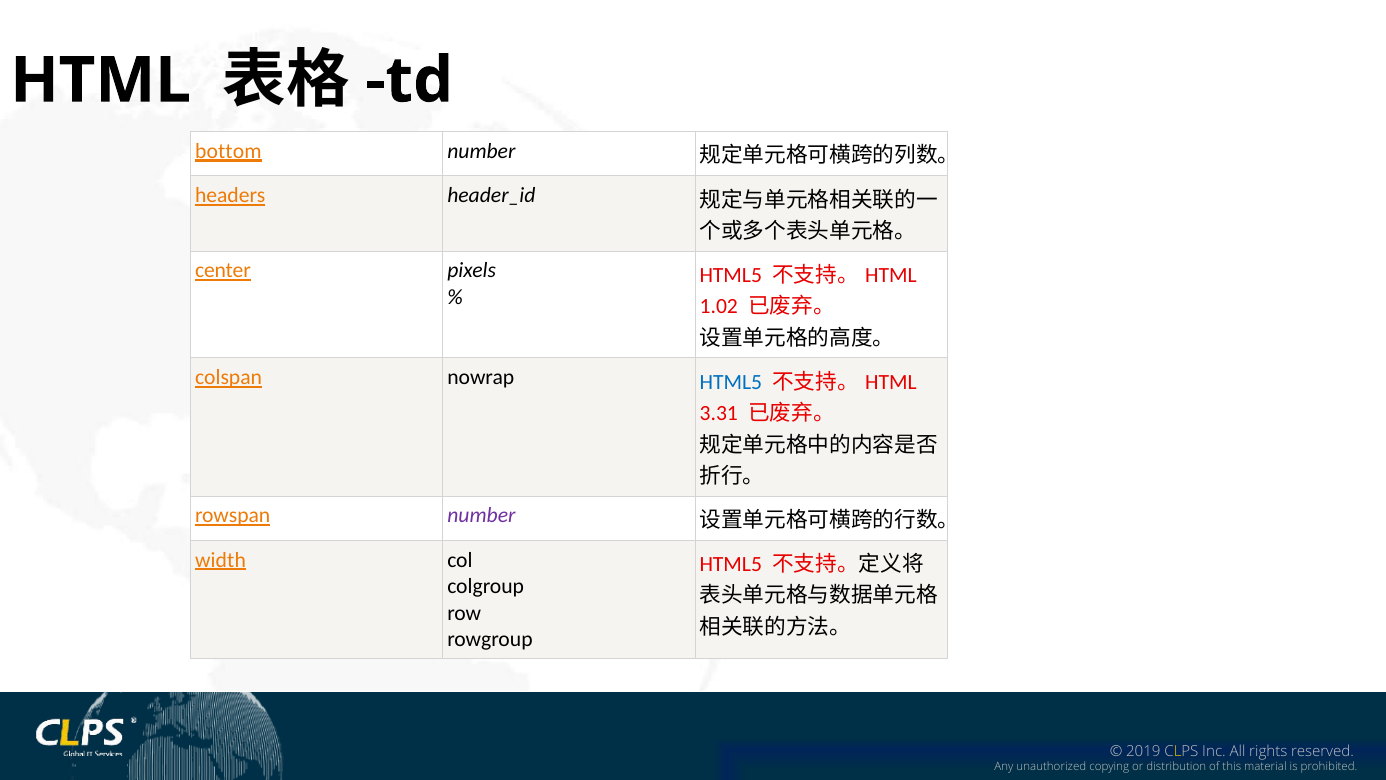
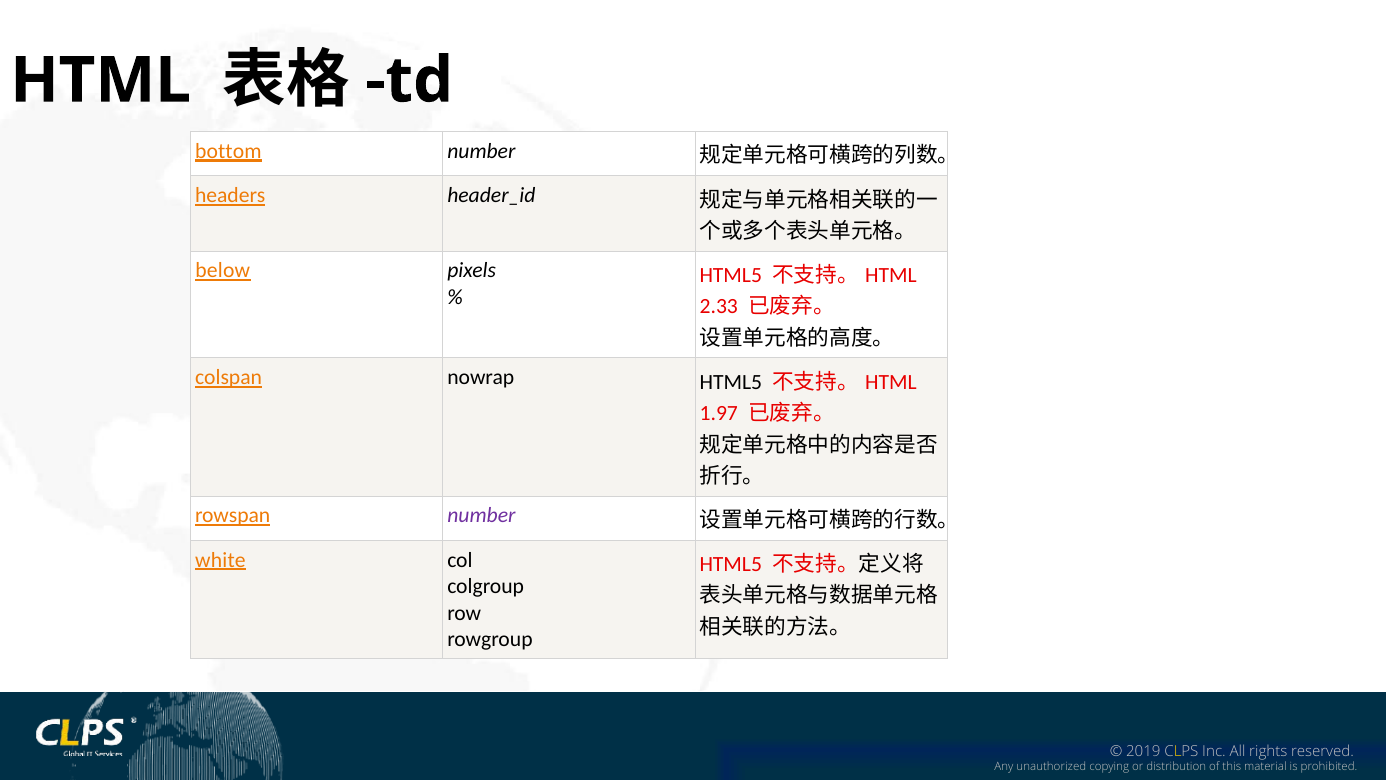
center: center -> below (223, 271)
1.02: 1.02 -> 2.33 (719, 307)
HTML5 colour: blue -> black (731, 382)
3.31: 3.31 -> 1.97 (719, 413)
width: width -> white (220, 560)
